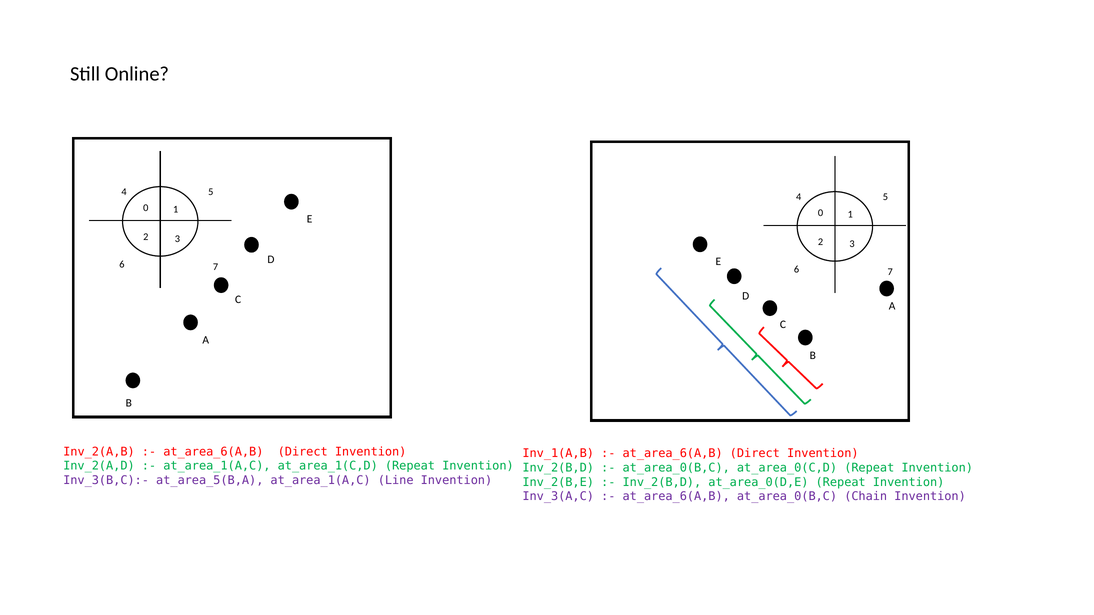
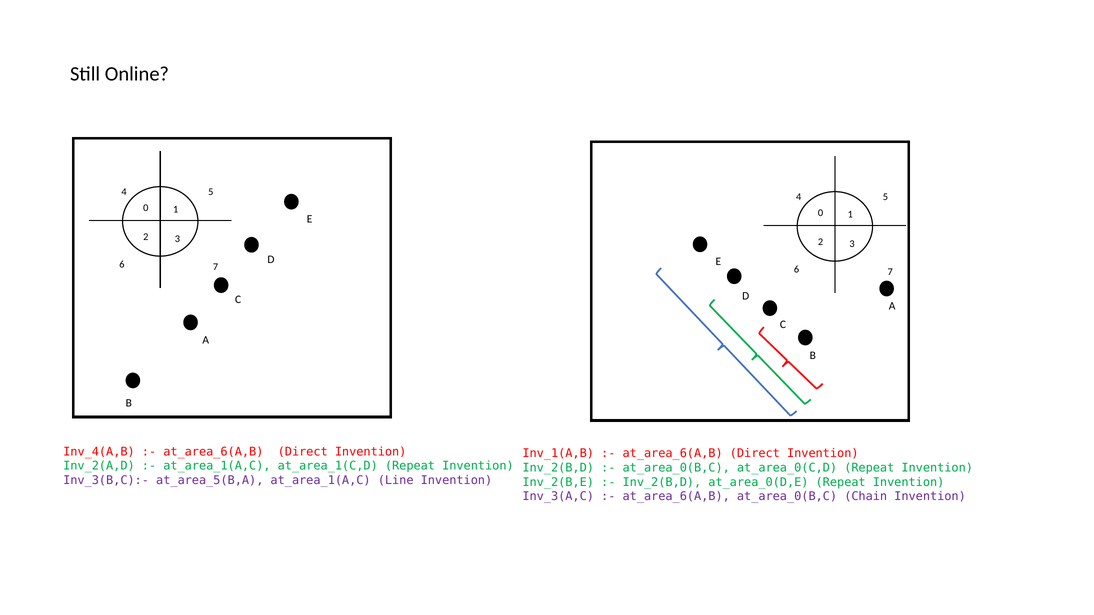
Inv_2(A,B: Inv_2(A,B -> Inv_4(A,B (99, 452)
